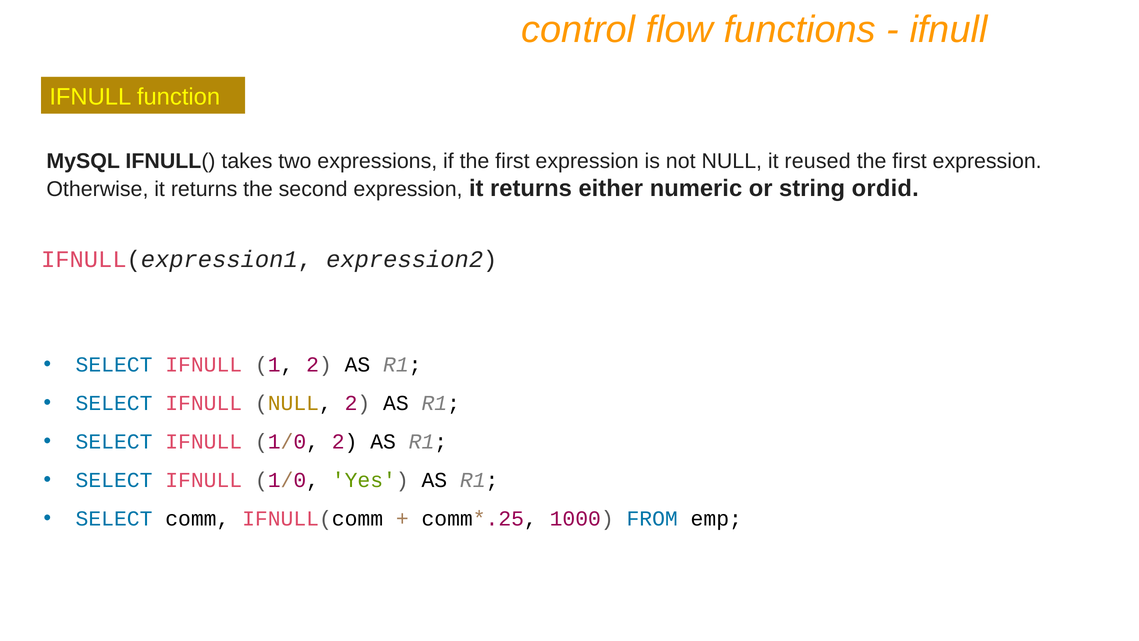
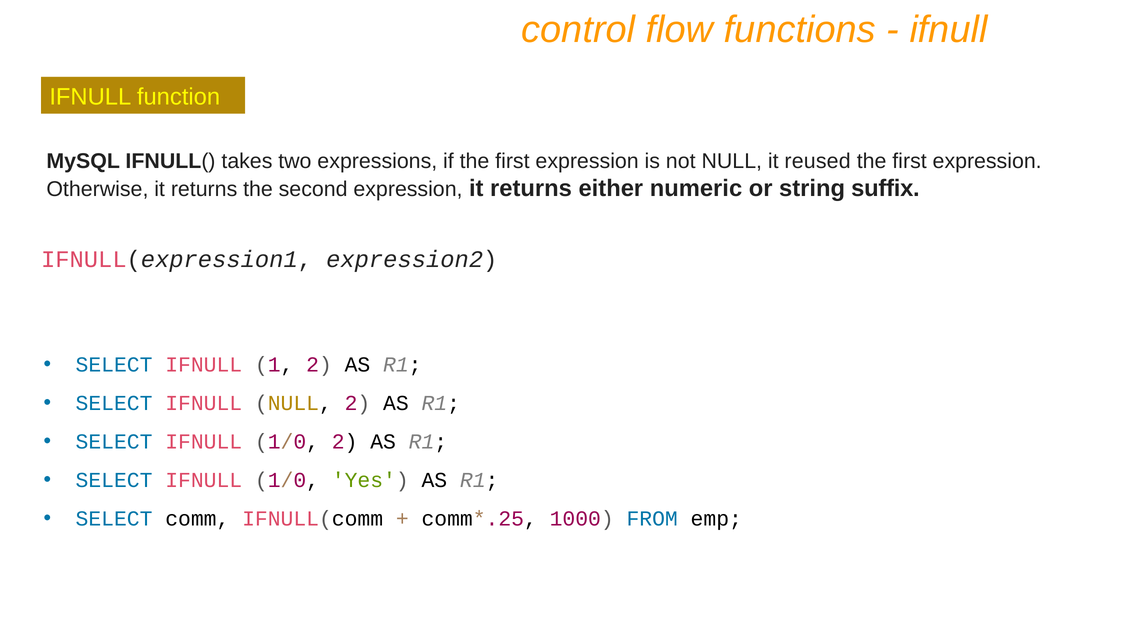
ordid: ordid -> suffix (885, 188)
